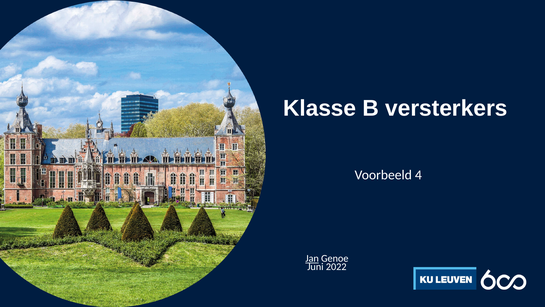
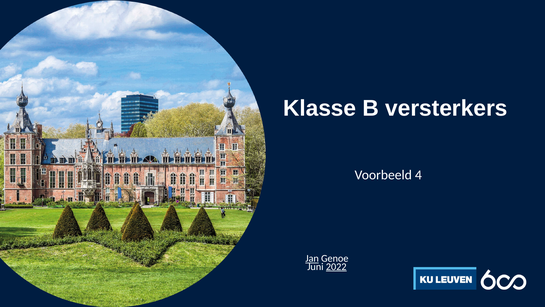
2022 underline: none -> present (336, 266)
